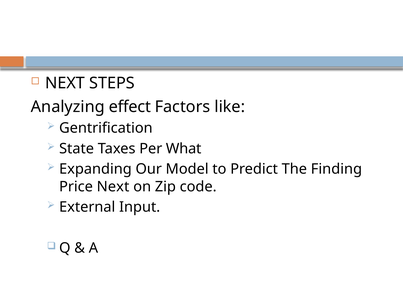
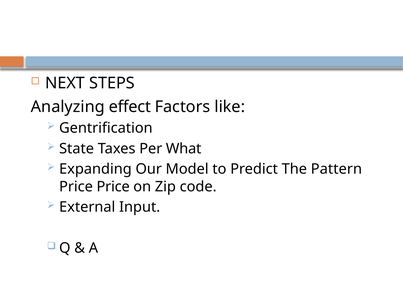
Finding: Finding -> Pattern (336, 169)
Price Next: Next -> Price (113, 187)
